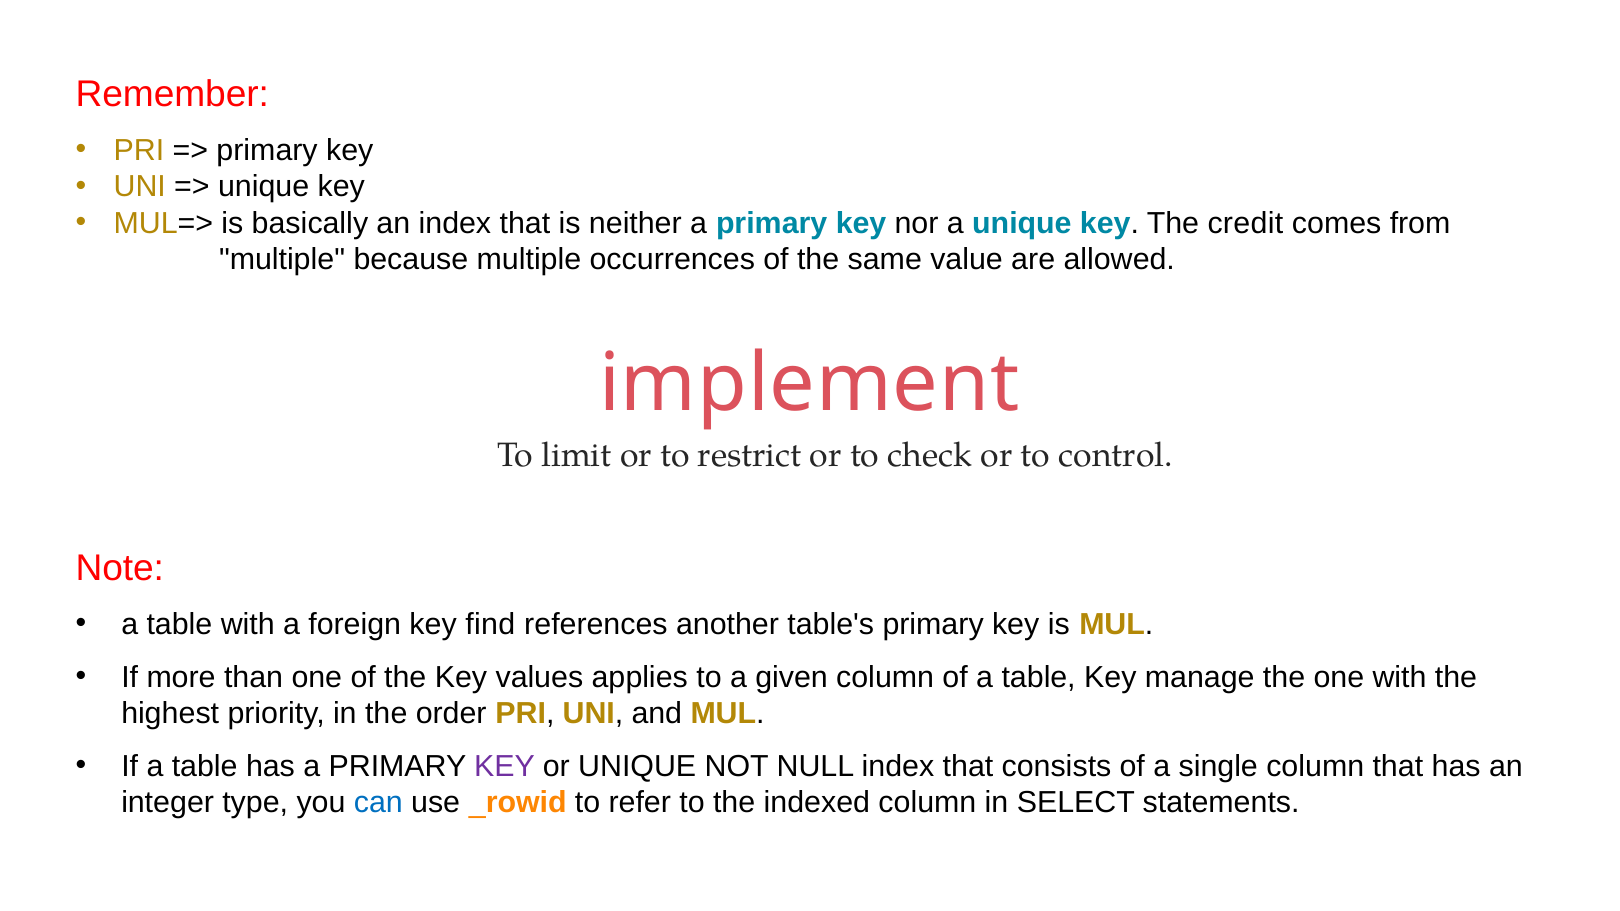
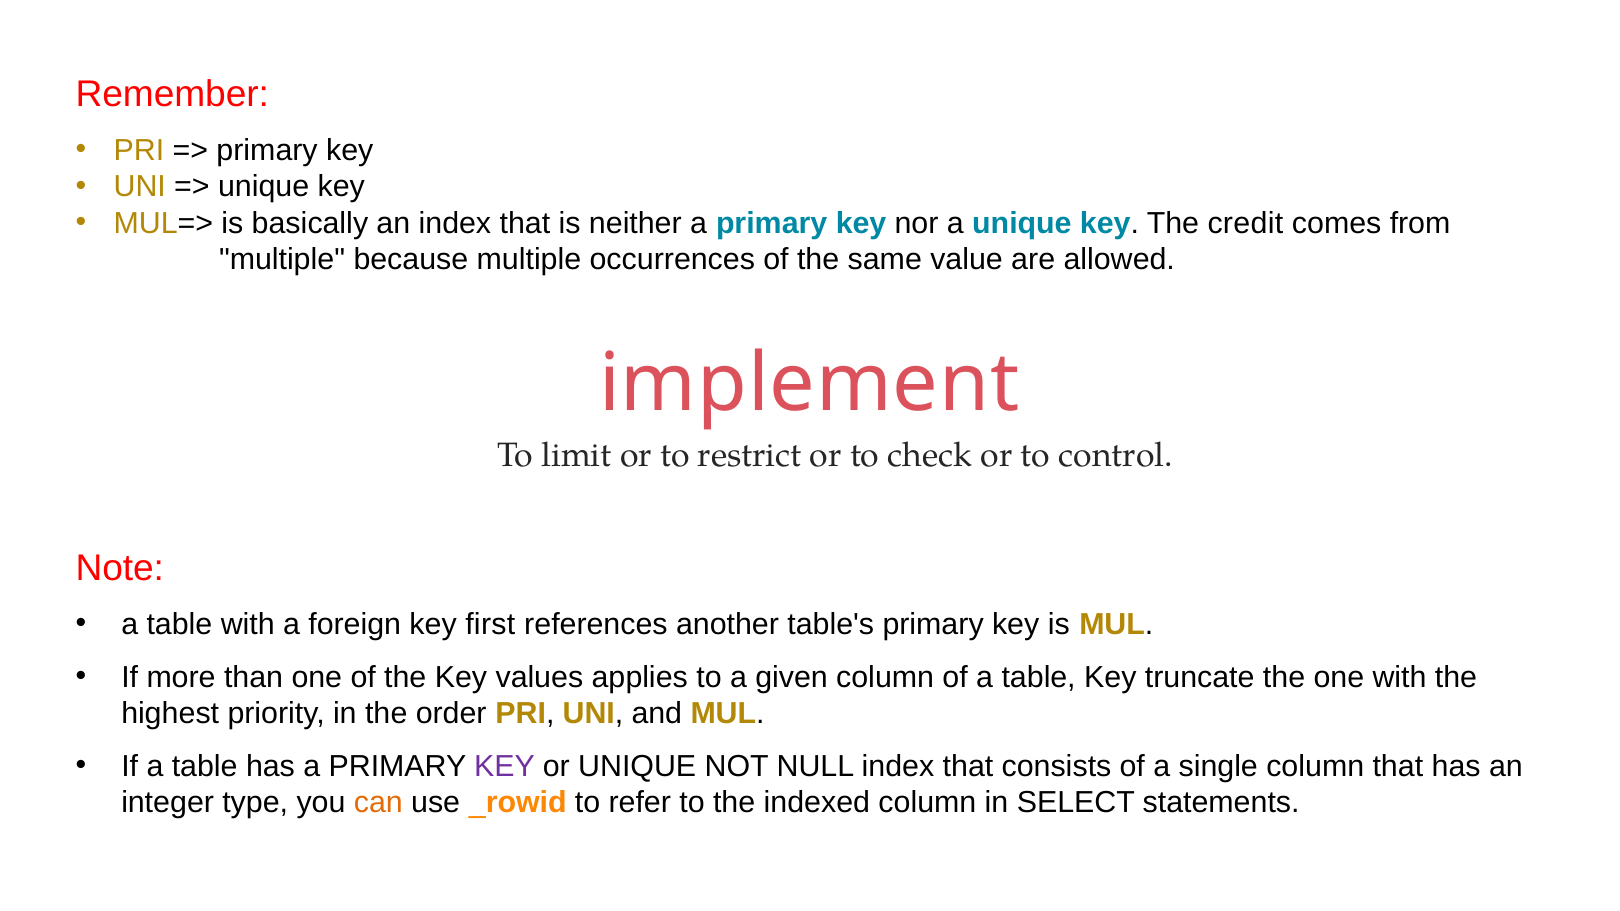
find: find -> first (490, 625)
manage: manage -> truncate (1200, 677)
can colour: blue -> orange (378, 803)
